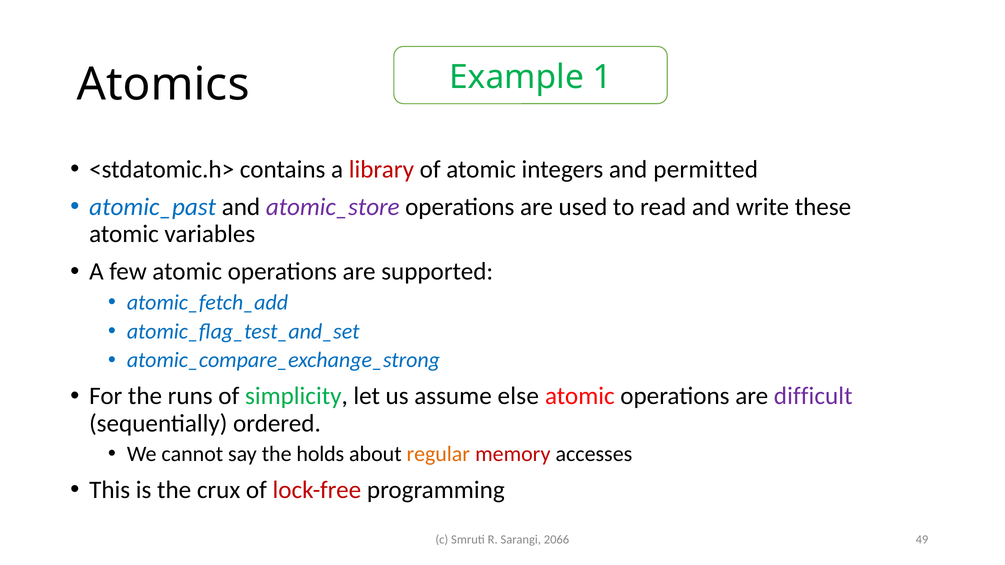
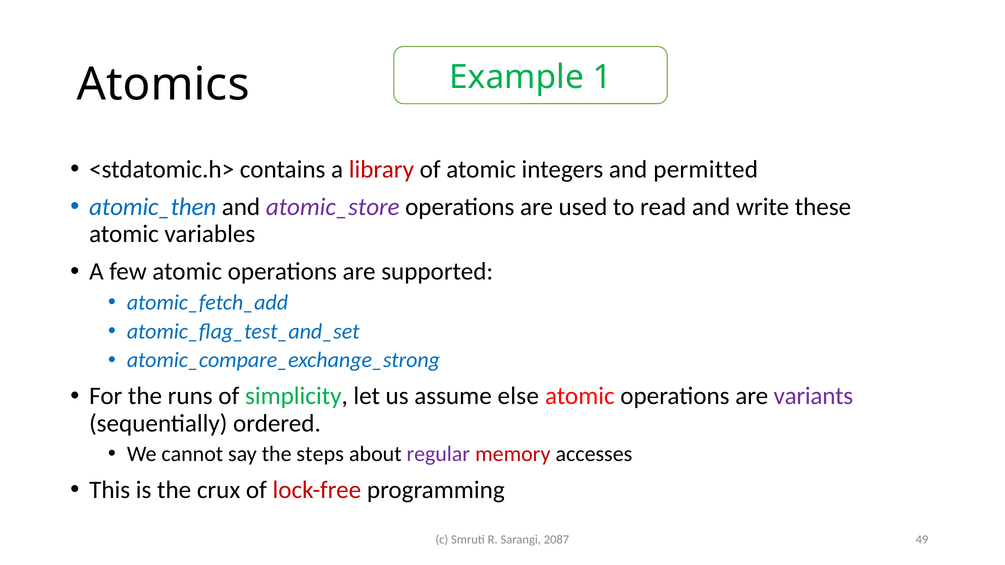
atomic_past: atomic_past -> atomic_then (153, 207)
difficult: difficult -> variants (813, 396)
holds: holds -> steps (320, 454)
regular colour: orange -> purple (438, 454)
2066: 2066 -> 2087 (556, 540)
